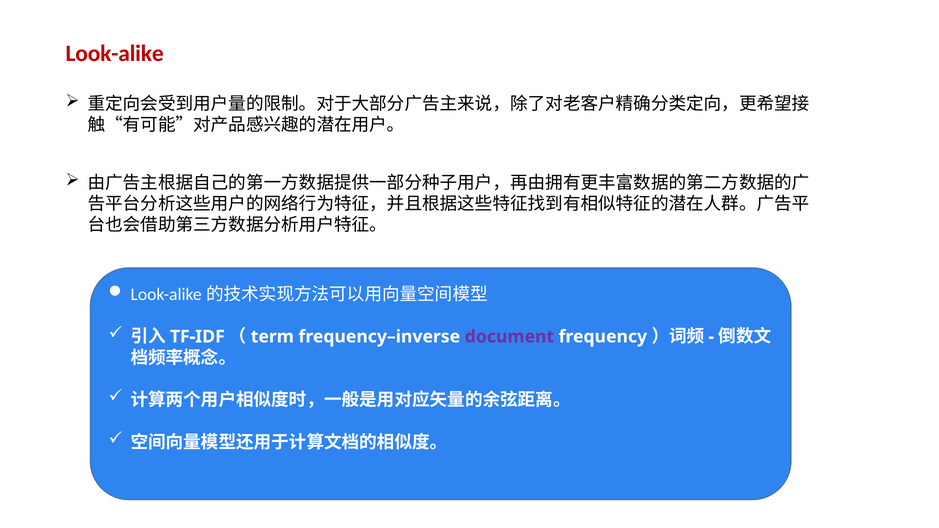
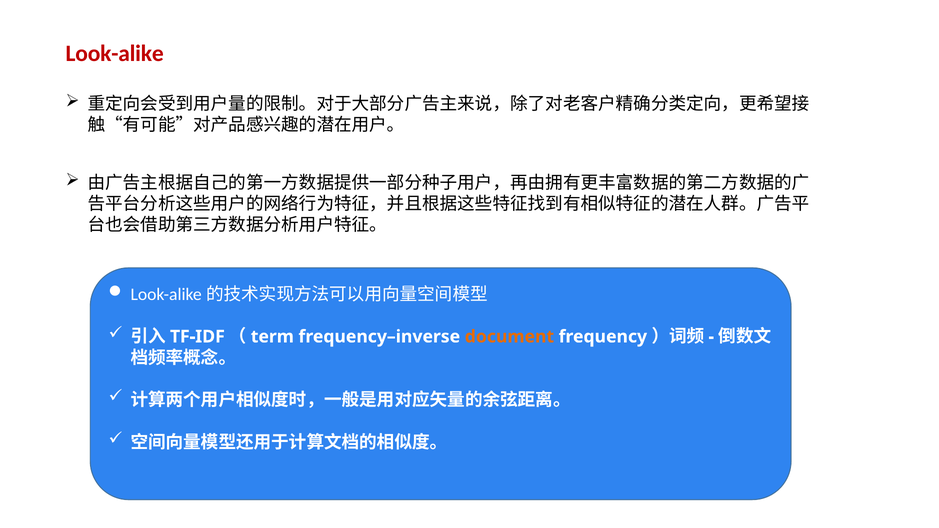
document colour: purple -> orange (509, 337)
